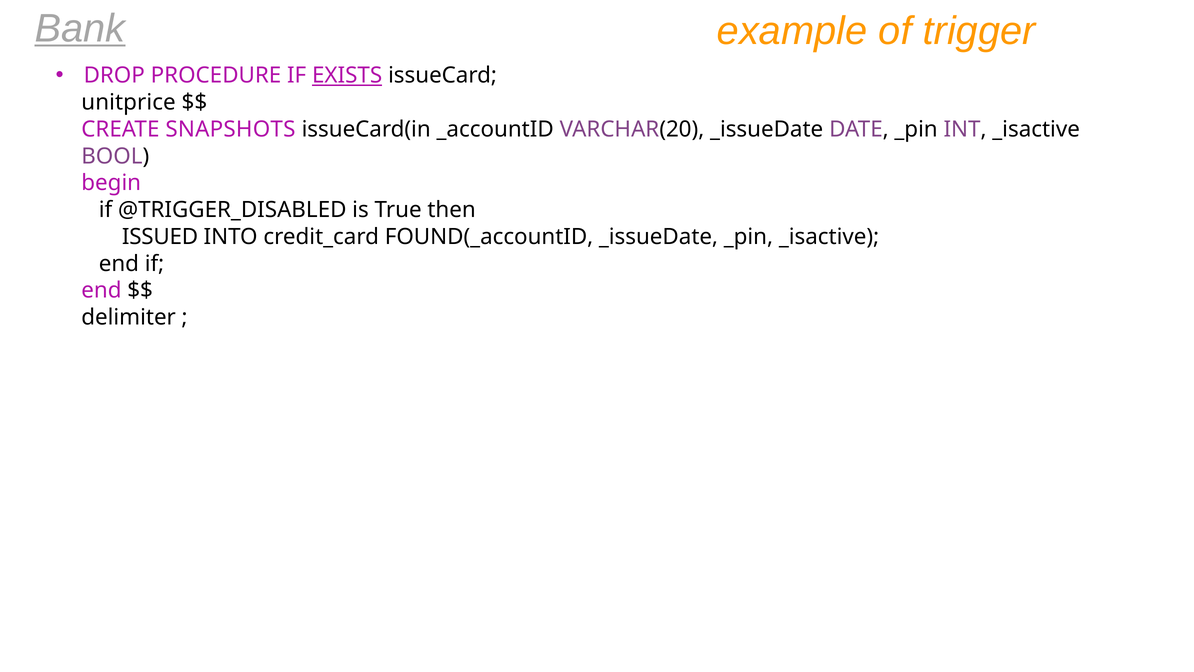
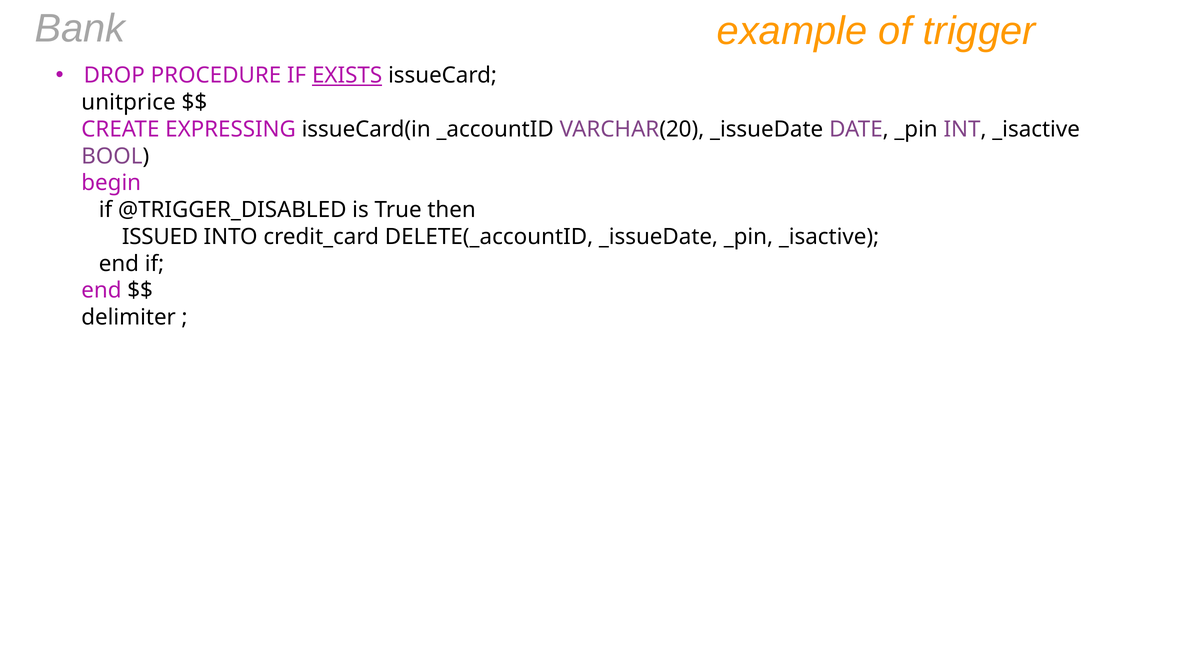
Bank underline: present -> none (80, 28)
SNAPSHOTS: SNAPSHOTS -> EXPRESSING (231, 129)
FOUND(_accountID: FOUND(_accountID -> DELETE(_accountID (489, 237)
